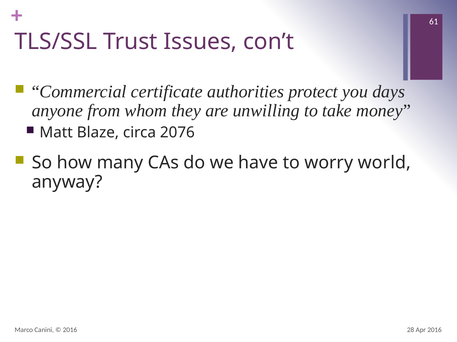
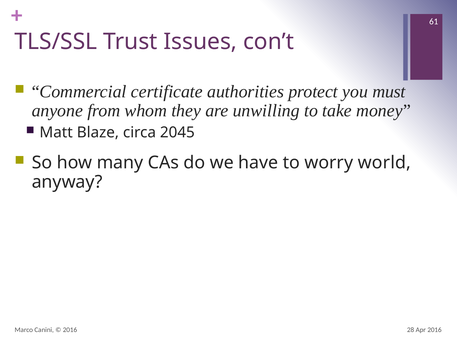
days: days -> must (389, 92)
2076: 2076 -> 2045 (177, 133)
